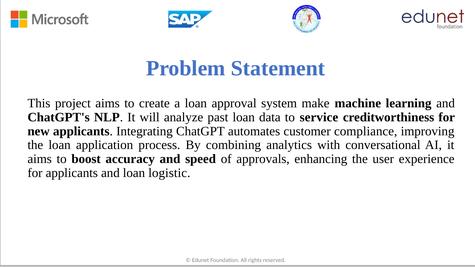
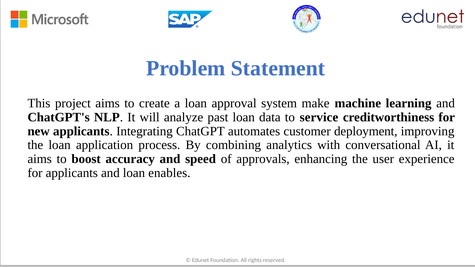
compliance: compliance -> deployment (366, 131)
logistic: logistic -> enables (169, 173)
